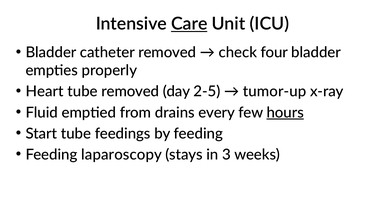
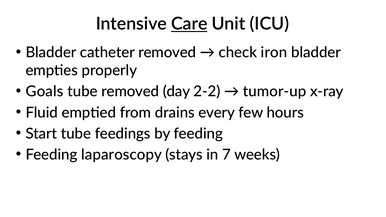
four: four -> iron (274, 53)
Heart: Heart -> Goals (45, 92)
2-5: 2-5 -> 2-2 (207, 92)
hours underline: present -> none (285, 113)
3: 3 -> 7 (226, 155)
